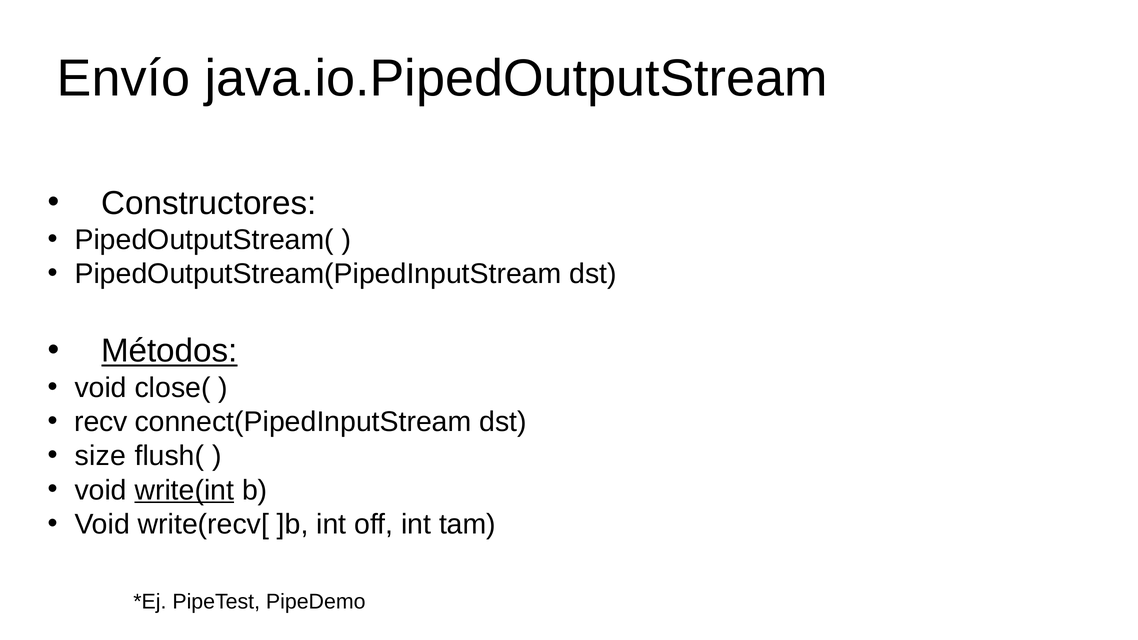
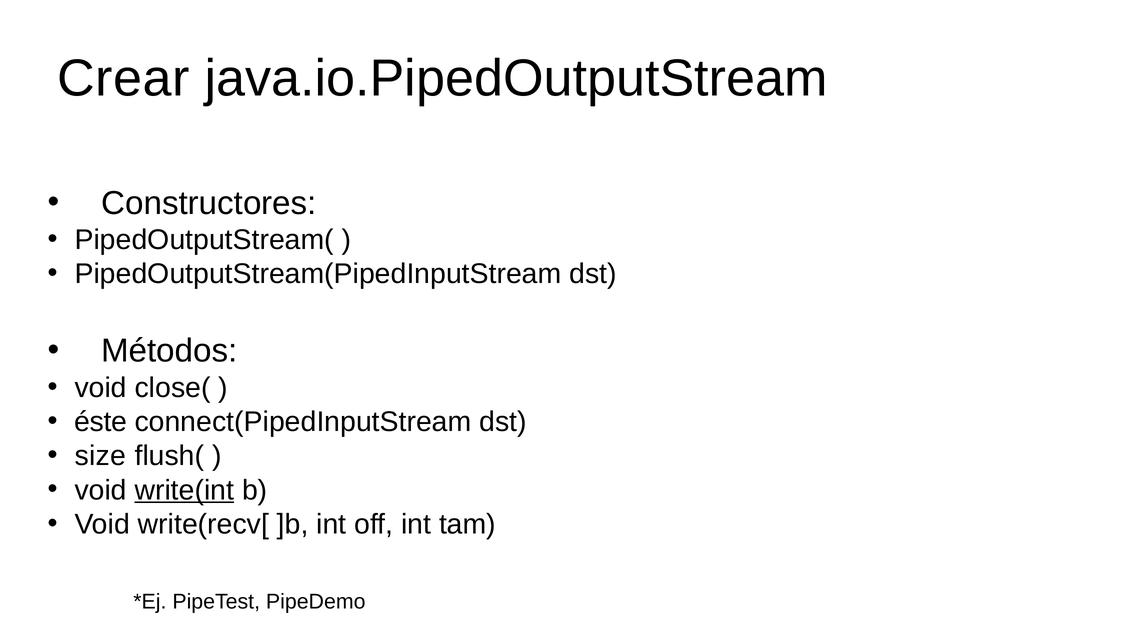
Envío: Envío -> Crear (123, 79)
Métodos underline: present -> none (169, 351)
recv: recv -> éste (101, 422)
